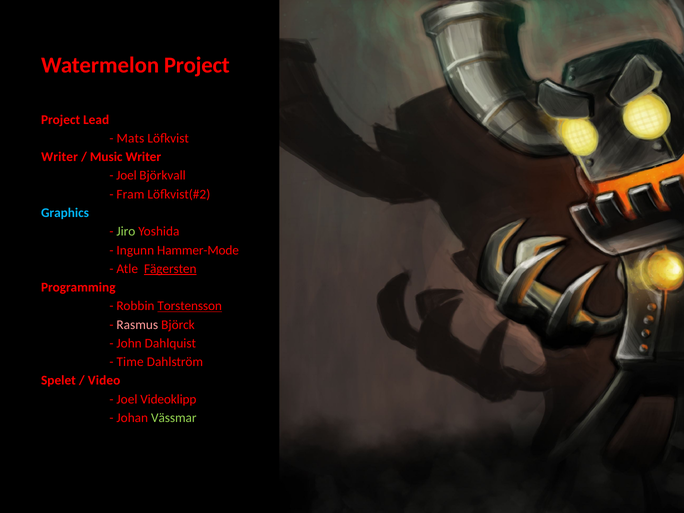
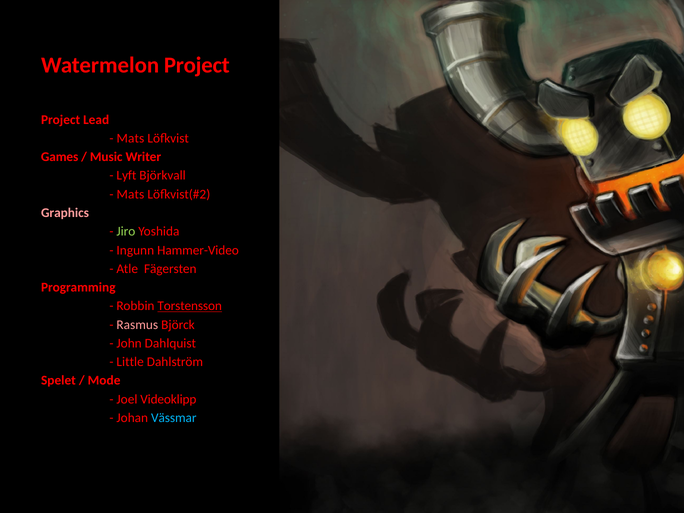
Writer: Writer -> Games (60, 157)
Joel: Joel -> Lyft (126, 176)
Fram: Fram -> Mats (130, 194)
Graphics colour: light blue -> pink (65, 213)
Hammer-Mode: Hammer-Mode -> Hammer-Video (198, 250)
Fägersten underline: present -> none (170, 269)
Time: Time -> Little (130, 362)
Video: Video -> Mode (104, 381)
Vässmar colour: light green -> light blue (174, 418)
